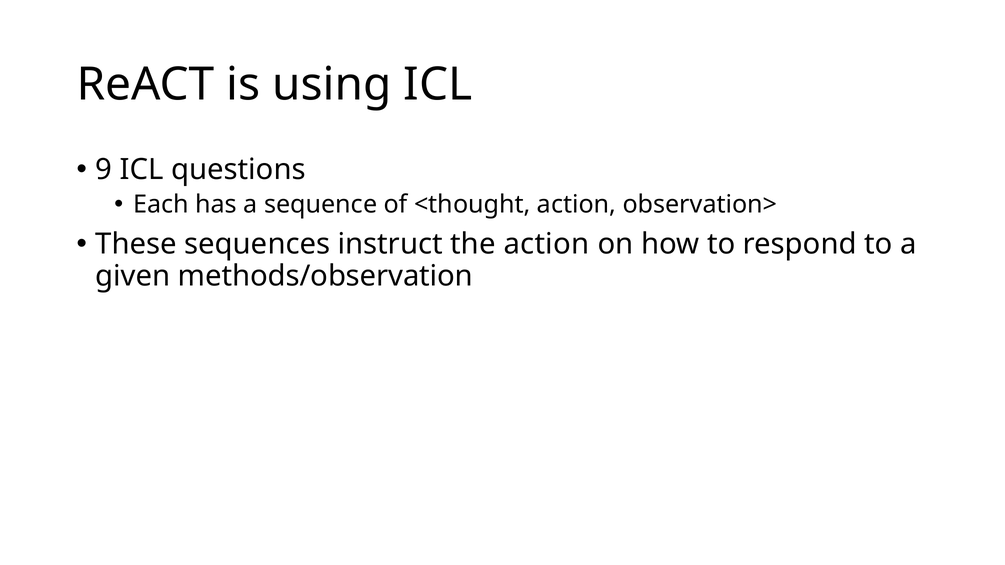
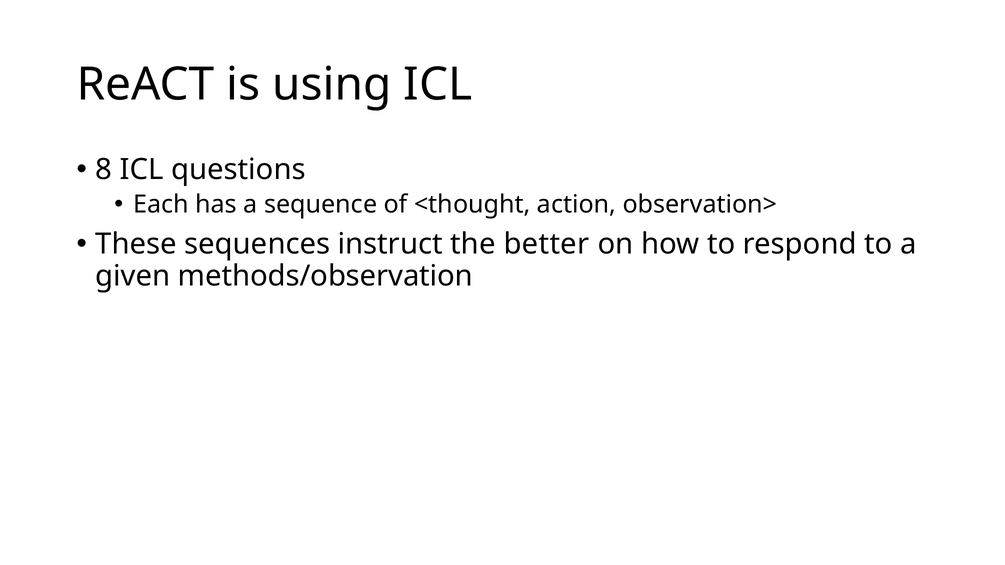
9: 9 -> 8 (104, 170)
the action: action -> better (547, 244)
